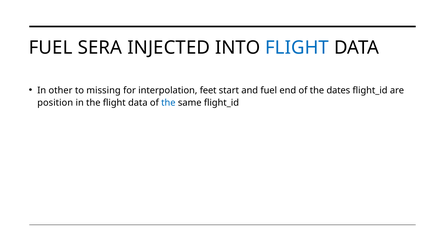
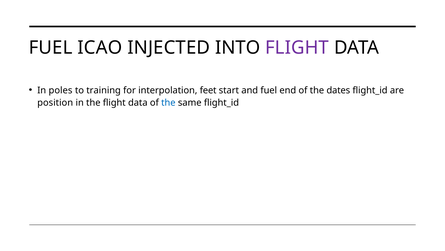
SERA: SERA -> ICAO (100, 47)
FLIGHT colour: blue -> purple (297, 47)
other: other -> poles (61, 90)
missing: missing -> training (104, 90)
